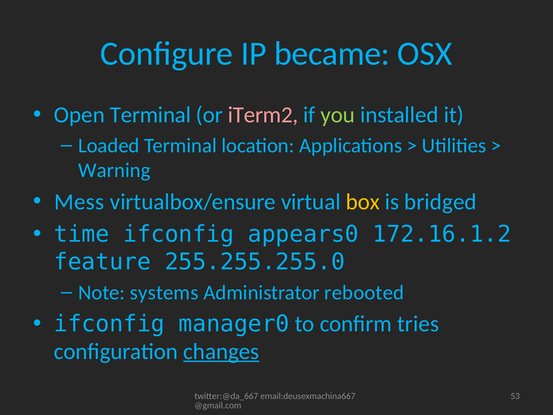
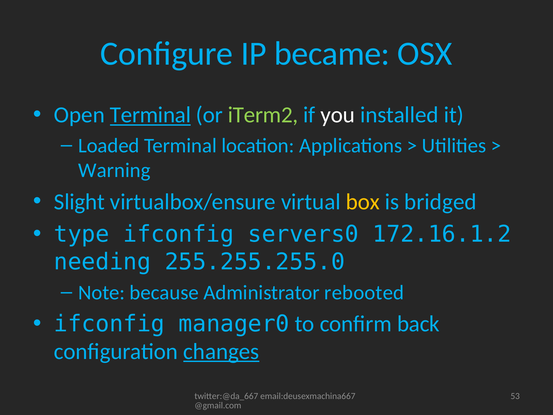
Terminal underline: none -> present (150, 115)
iTerm2 colour: pink -> light green (263, 115)
you colour: light green -> white (338, 115)
Mess: Mess -> Slight (79, 202)
time: time -> type (82, 234)
appears0: appears0 -> servers0 (303, 234)
feature: feature -> needing (102, 262)
systems: systems -> because (164, 292)
tries: tries -> back (418, 324)
